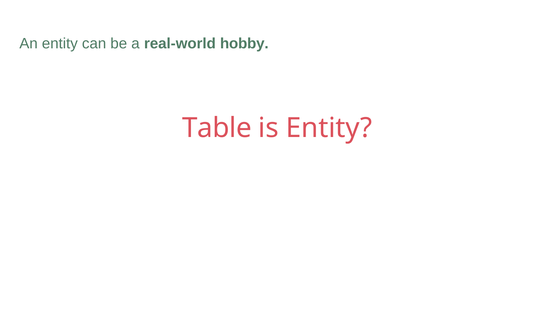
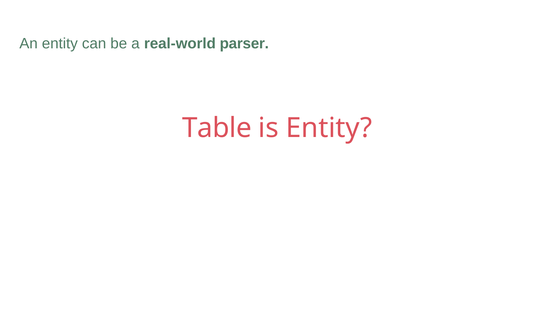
hobby: hobby -> parser (244, 44)
